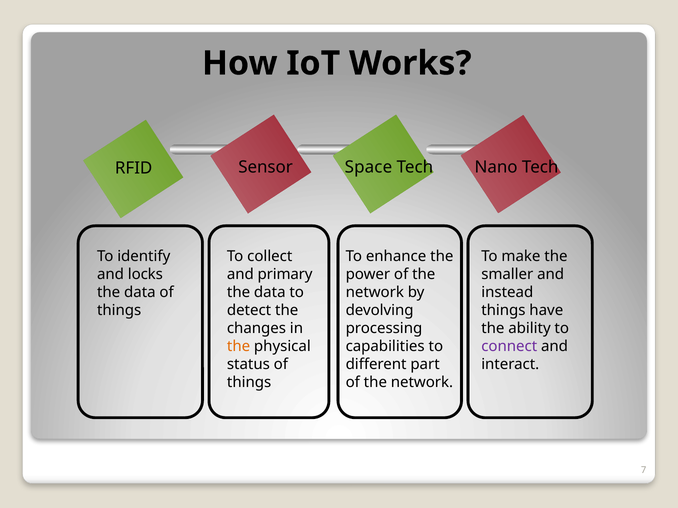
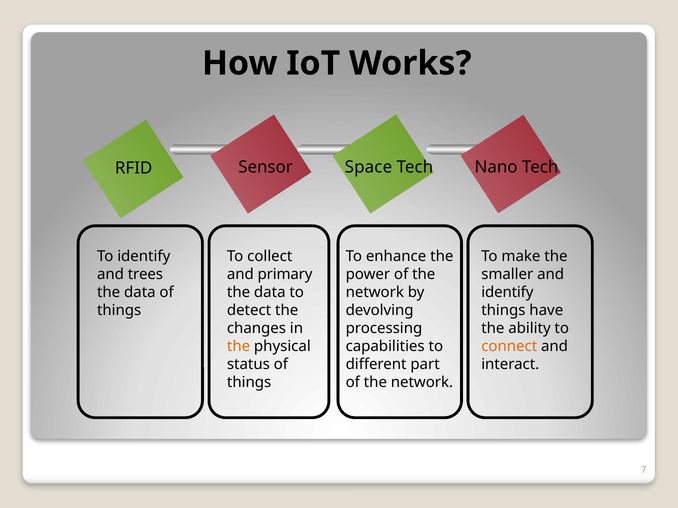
locks: locks -> trees (145, 274)
instead: instead -> identify (507, 293)
connect colour: purple -> orange (509, 347)
